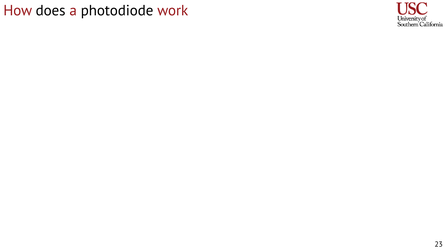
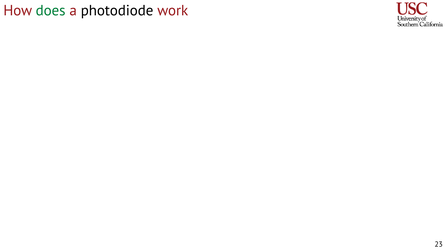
does colour: black -> green (51, 11)
